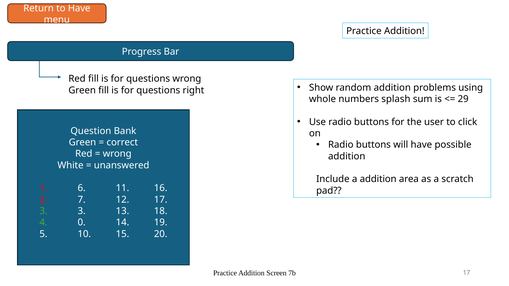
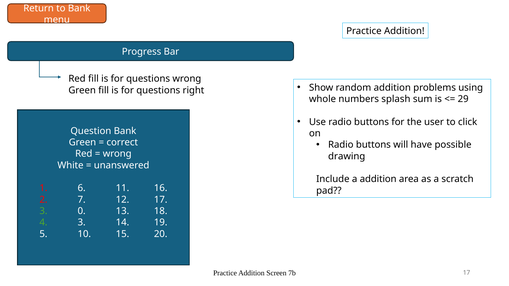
to Have: Have -> Bank (79, 8)
addition: addition -> drawing (347, 156)
3 3: 3 -> 0 (82, 211)
4 0: 0 -> 3 (82, 223)
